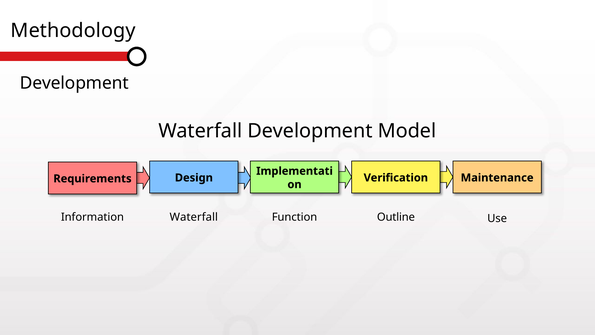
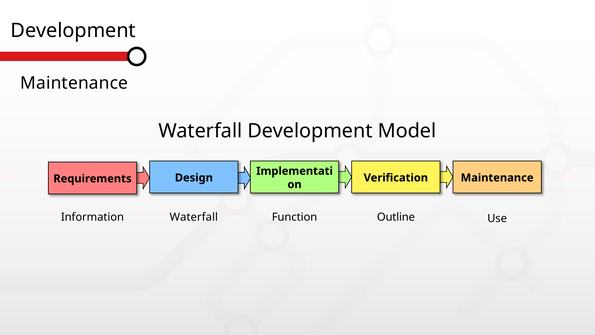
Methodology: Methodology -> Development (73, 31)
Development: Development -> Maintenance (74, 83)
